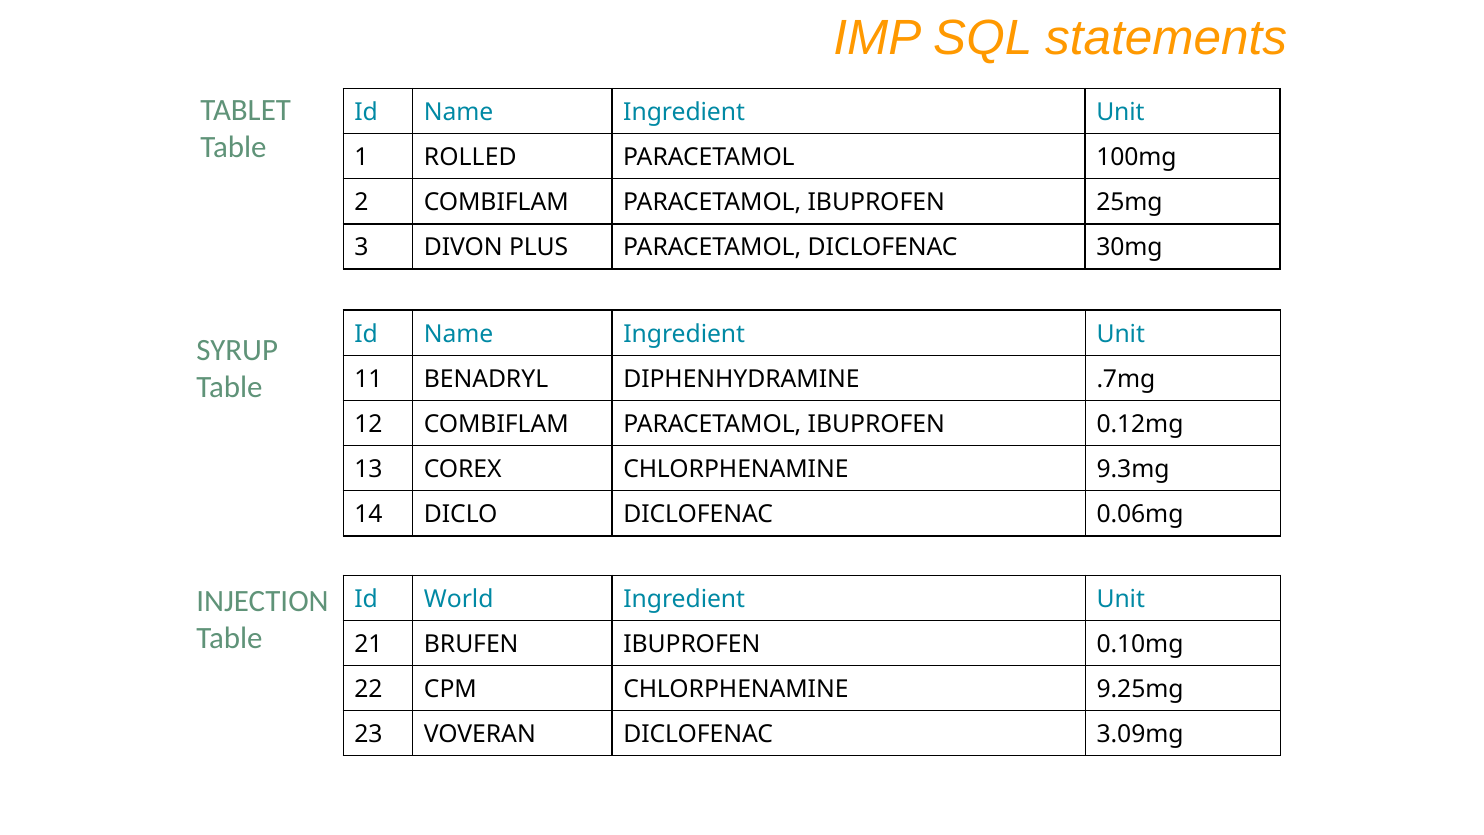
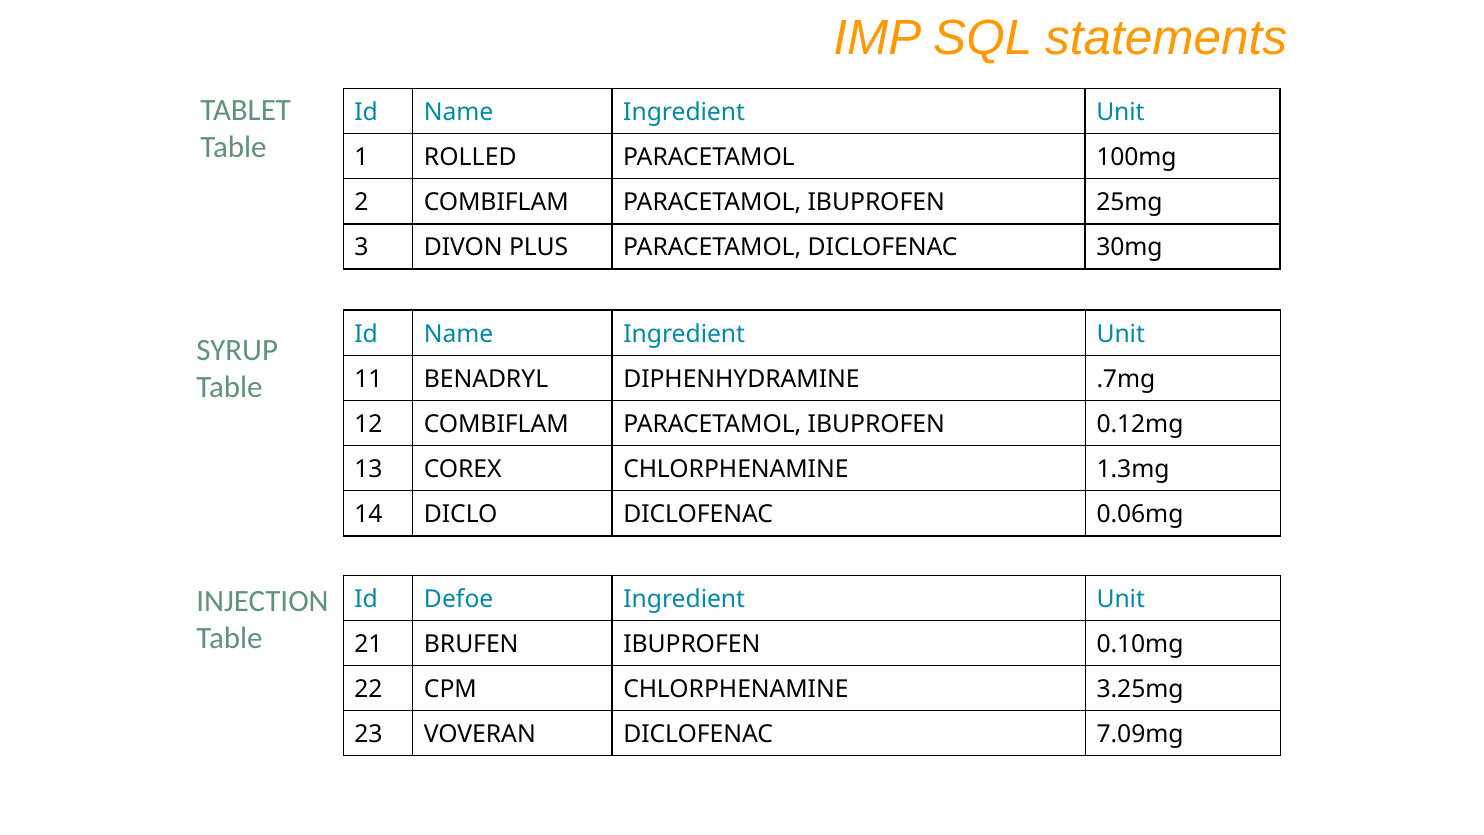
9.3mg: 9.3mg -> 1.3mg (1133, 469)
World: World -> Defoe (459, 599)
9.25mg: 9.25mg -> 3.25mg (1140, 689)
3.09mg: 3.09mg -> 7.09mg (1140, 734)
